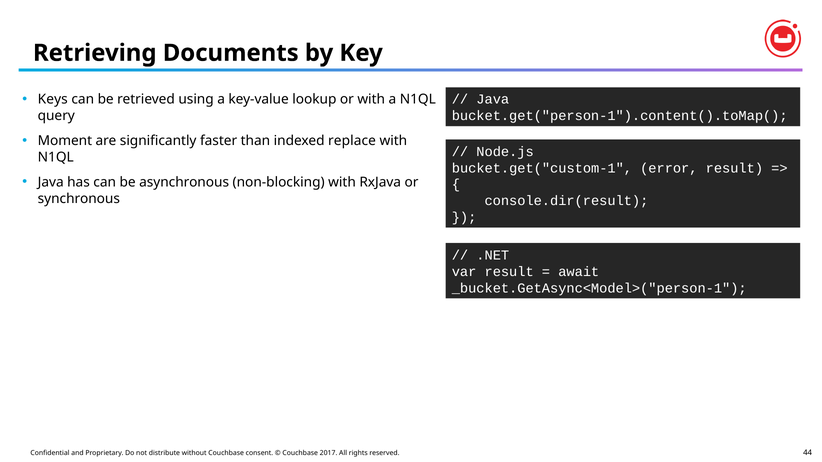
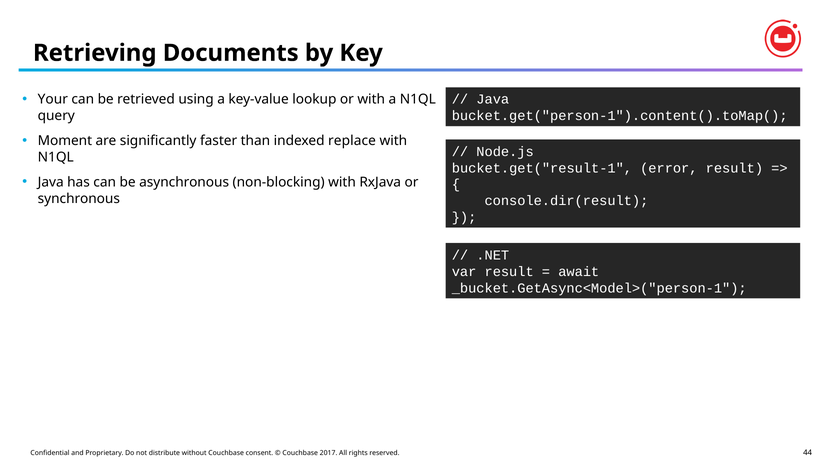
Keys: Keys -> Your (53, 100)
bucket.get("custom-1: bucket.get("custom-1 -> bucket.get("result-1 (542, 168)
